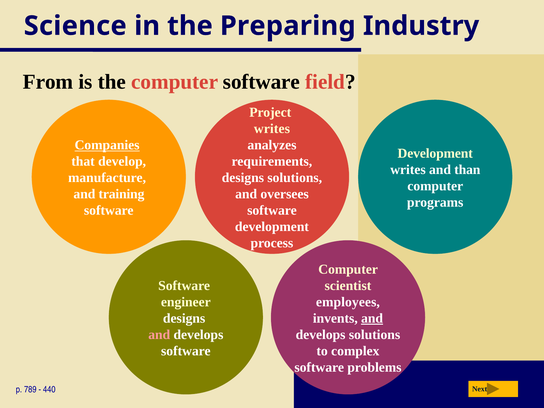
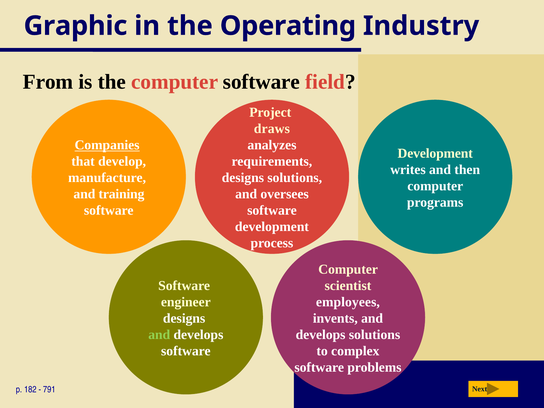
Science: Science -> Graphic (75, 26)
Preparing: Preparing -> Operating (288, 26)
writes: writes -> draws (272, 129)
than: than -> then (467, 170)
and underline: present -> none (372, 318)
and colour: pink -> light green (159, 335)
789: 789 -> 182 (30, 390)
440: 440 -> 791 (49, 390)
